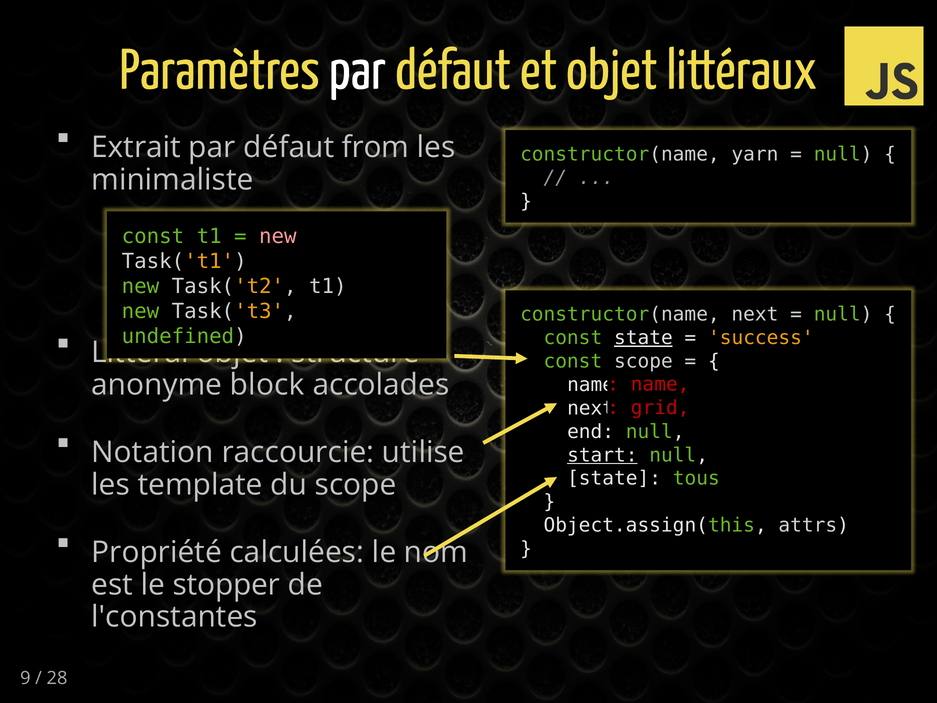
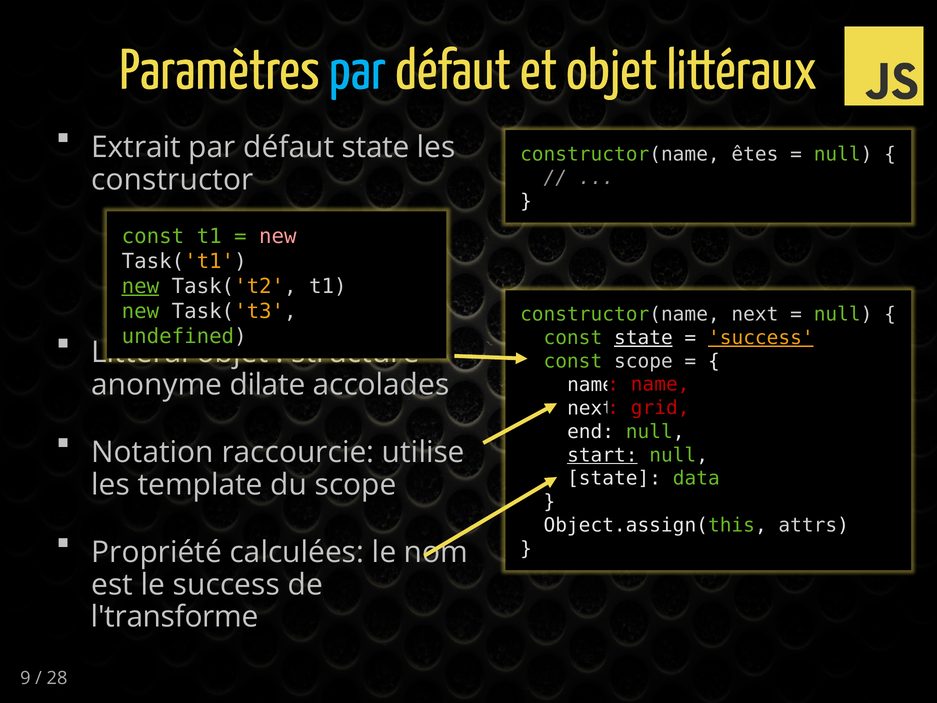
par colour: white -> light blue (357, 70)
défaut from: from -> state (376, 147)
yarn: yarn -> êtes (755, 154)
minimaliste: minimaliste -> constructor (172, 180)
new underline: none -> present (140, 286)
success underline: none -> present (761, 338)
block: block -> dilate (267, 385)
tous: tous -> data (696, 478)
le stopper: stopper -> success (226, 585)
l'constantes: l'constantes -> l'transforme (175, 617)
